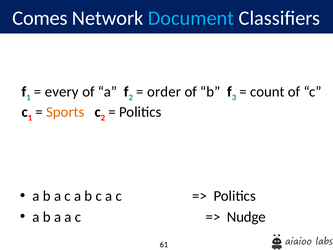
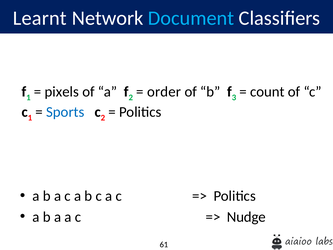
Comes: Comes -> Learnt (40, 18)
every: every -> pixels (62, 92)
Sports colour: orange -> blue (65, 112)
